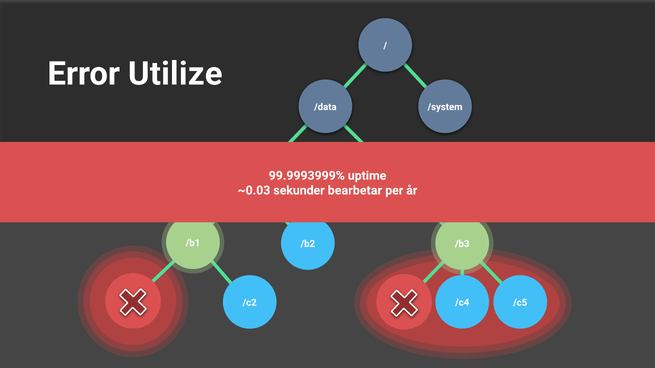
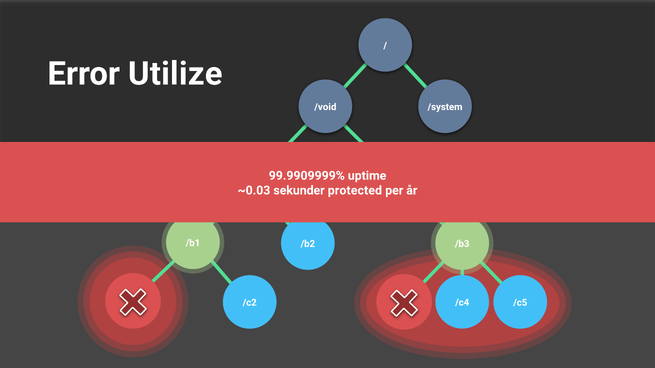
/data: /data -> /void (325, 107)
99.9993999%: 99.9993999% -> 99.9909999% (307, 176)
bearbetar: bearbetar -> protected (355, 191)
